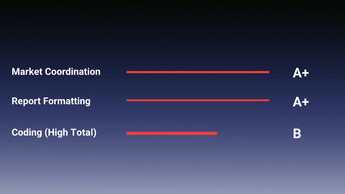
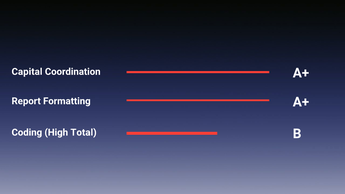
Market: Market -> Capital (27, 72)
